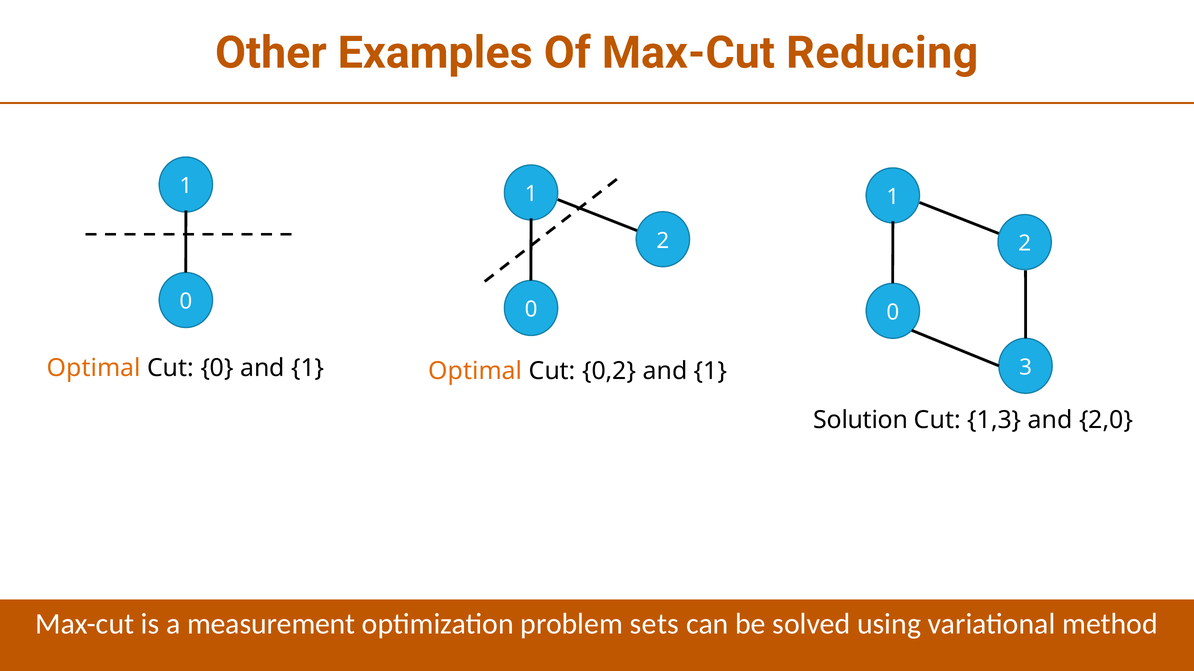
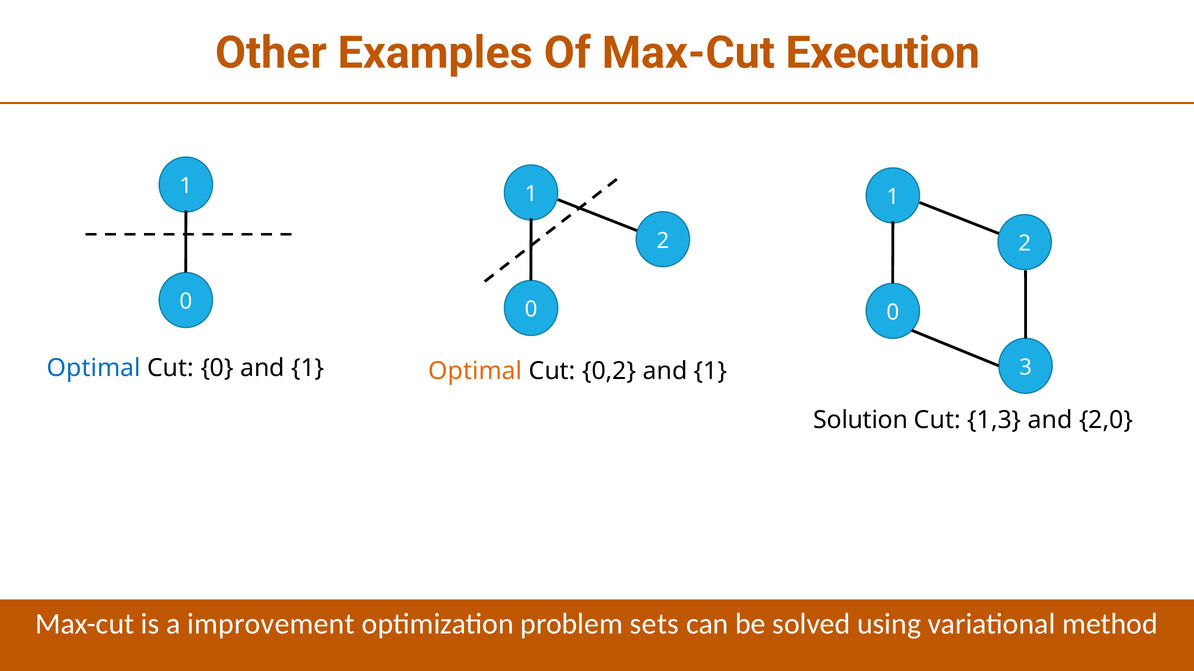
Reducing: Reducing -> Execution (883, 53)
Optimal colour: orange -> blue (94, 369)
measurement: measurement -> improvement (271, 624)
